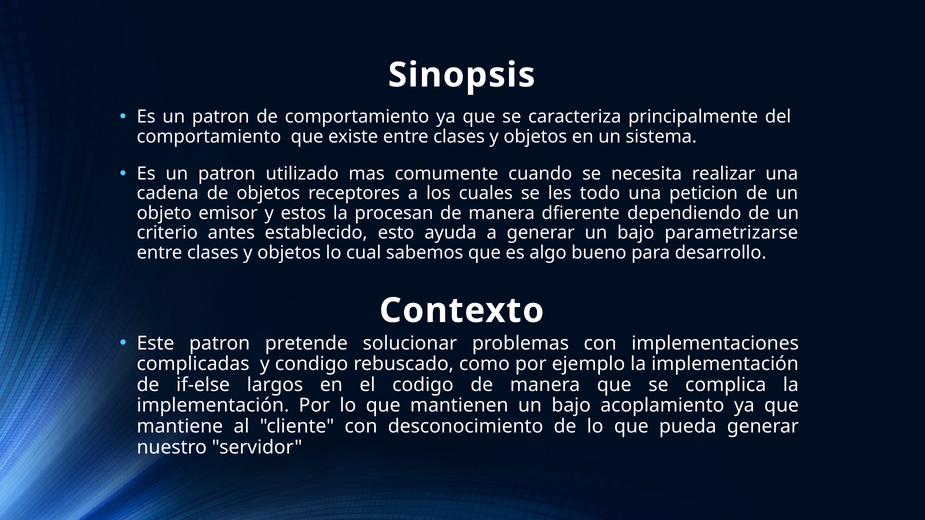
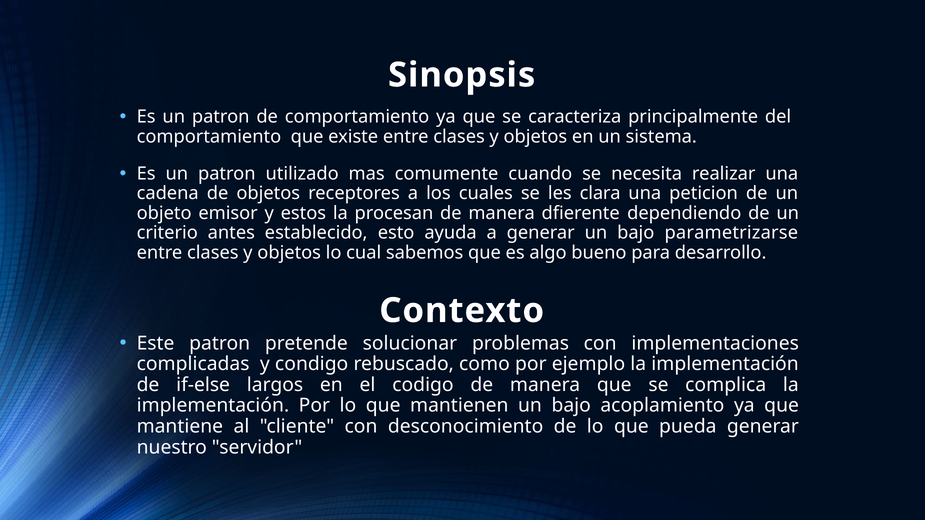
todo: todo -> clara (600, 194)
